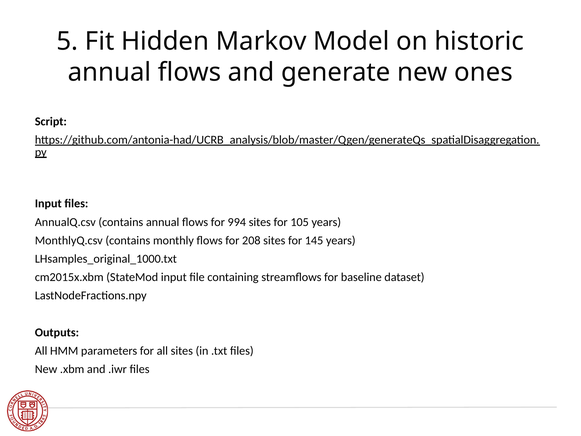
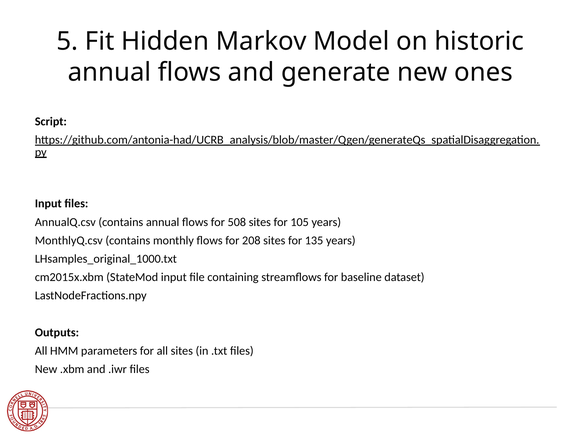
994: 994 -> 508 (237, 222)
145: 145 -> 135 (314, 240)
